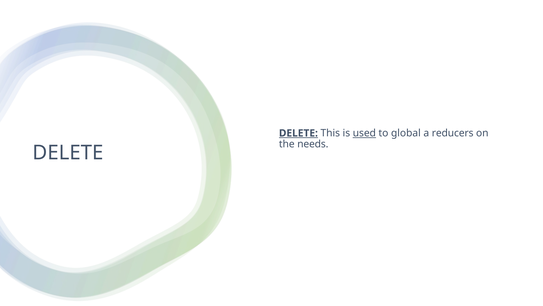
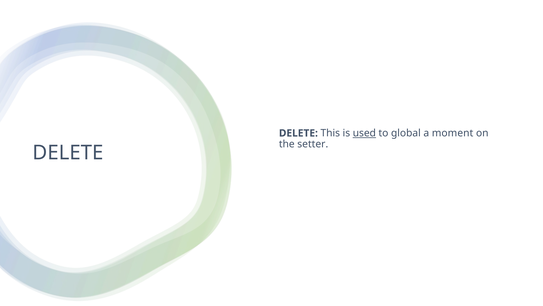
DELETE underline: present -> none (298, 133)
reducers: reducers -> moment (453, 133)
needs: needs -> setter (313, 144)
